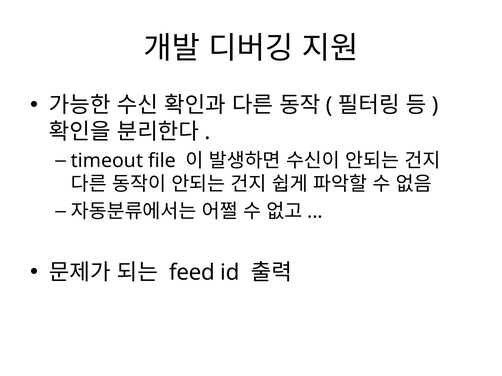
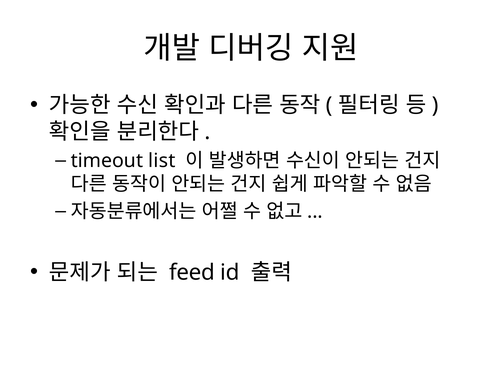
file: file -> list (162, 161)
